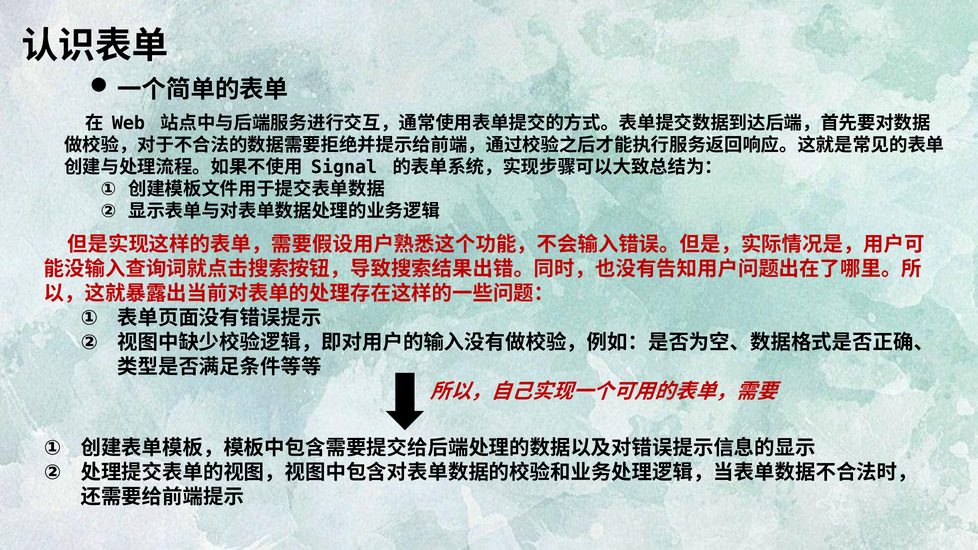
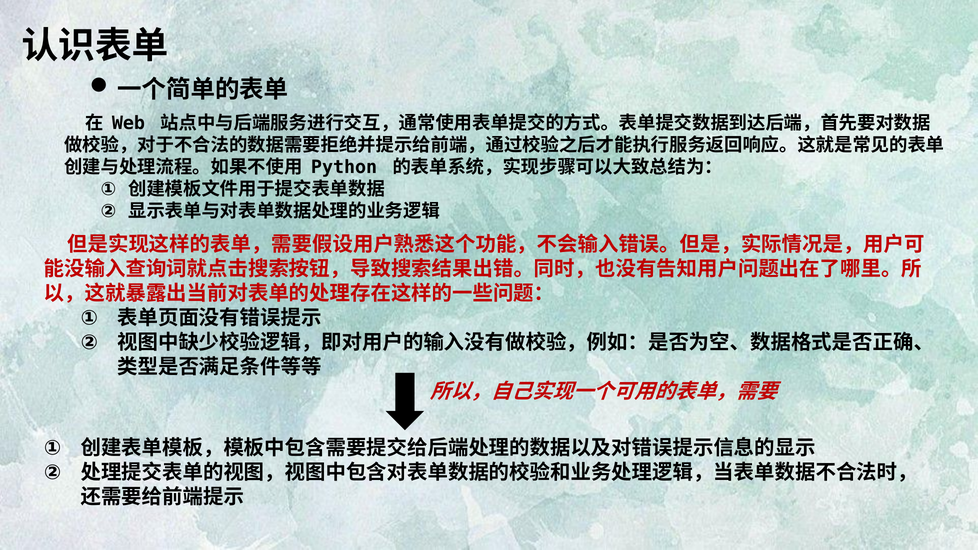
Signal: Signal -> Python (344, 167)
